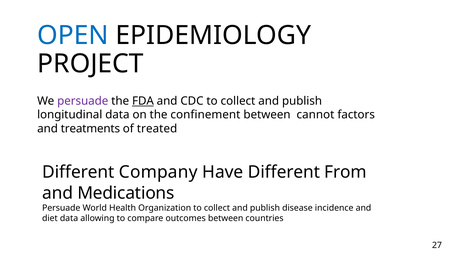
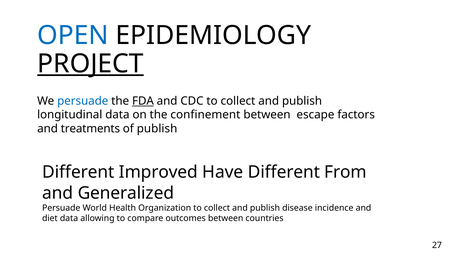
PROJECT underline: none -> present (90, 64)
persuade colour: purple -> blue (83, 101)
cannot: cannot -> escape (315, 115)
of treated: treated -> publish (157, 129)
Company: Company -> Improved (158, 172)
Medications: Medications -> Generalized (126, 193)
